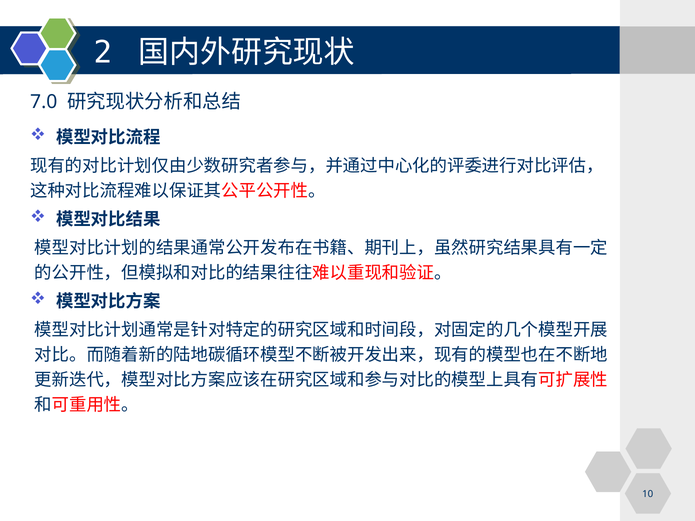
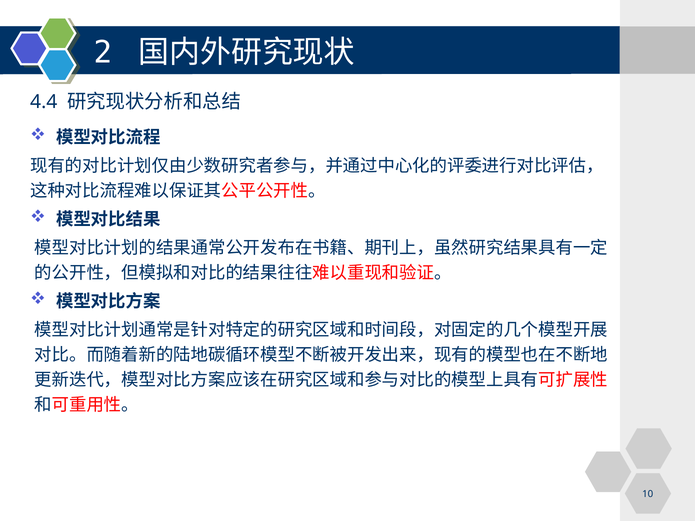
7.0: 7.0 -> 4.4 (44, 102)
